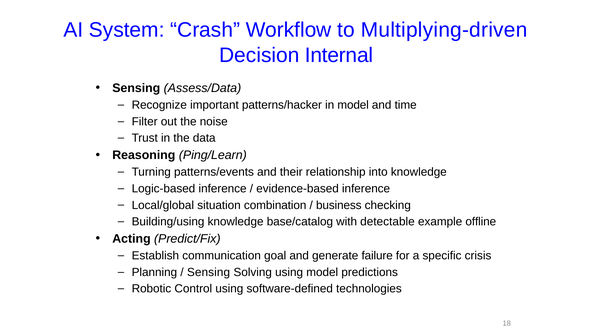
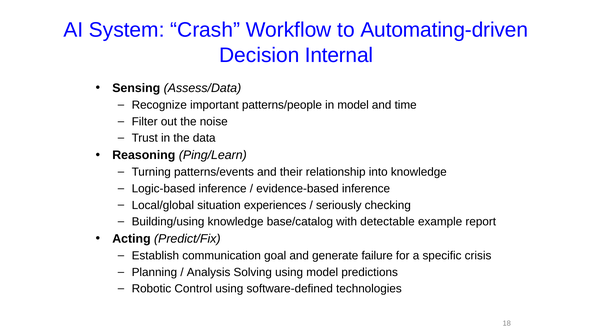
Multiplying-driven: Multiplying-driven -> Automating-driven (444, 30)
patterns/hacker: patterns/hacker -> patterns/people (282, 105)
combination: combination -> experiences (275, 205)
business: business -> seriously (339, 205)
offline: offline -> report (481, 222)
Sensing: Sensing -> Analysis (209, 272)
